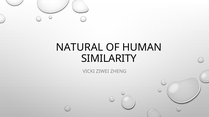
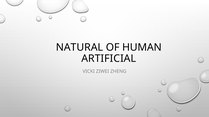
SIMILARITY: SIMILARITY -> ARTIFICIAL (109, 59)
